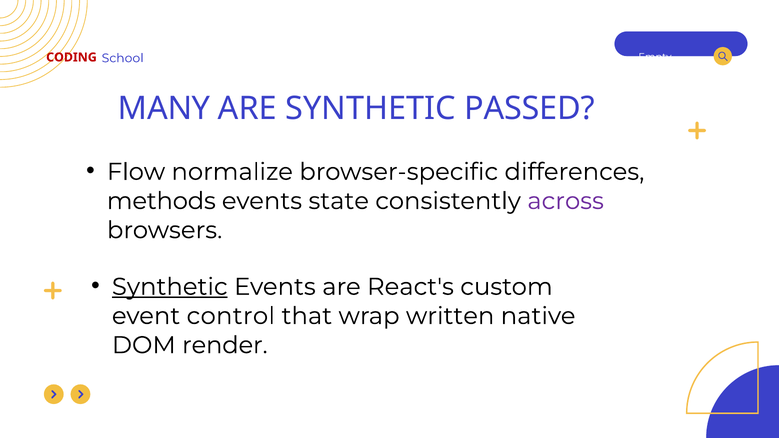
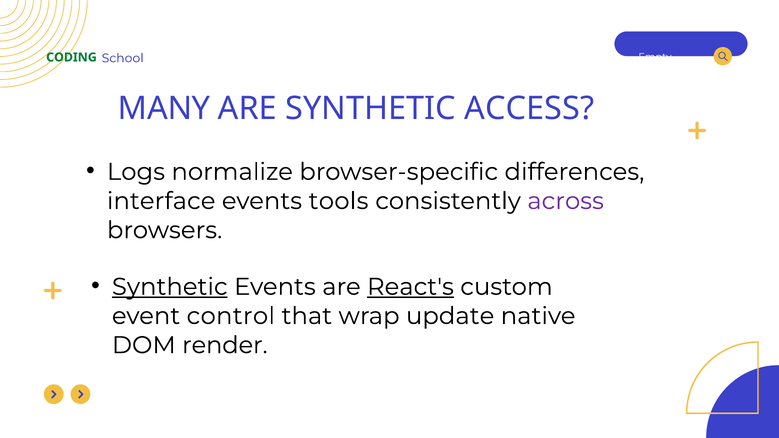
CODING colour: red -> green (71, 57)
PASSED: PASSED -> ACCESS (529, 109)
Flow: Flow -> Logs (136, 172)
methods: methods -> interface (161, 201)
state: state -> tools (339, 201)
React's underline: none -> present (410, 287)
written: written -> update (450, 316)
